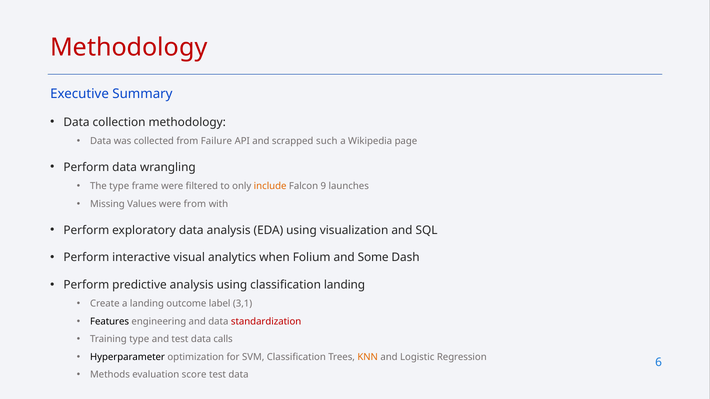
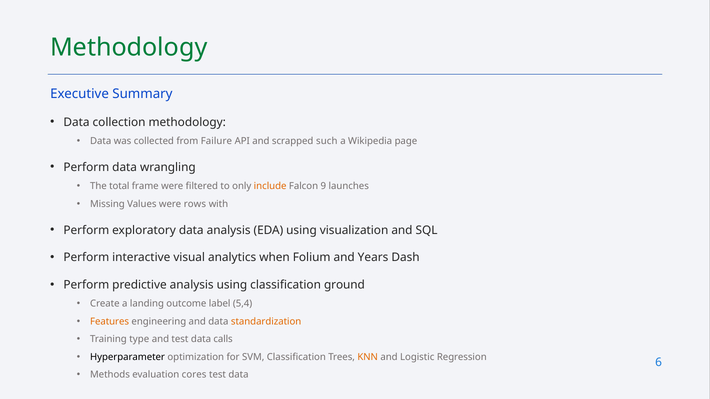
Methodology colour: red -> green (129, 47)
The type: type -> total (119, 186)
were from: from -> rows (195, 204)
Some: Some -> Years (373, 258)
classification landing: landing -> ground (344, 285)
3,1: 3,1 -> 5,4 (243, 304)
Features colour: black -> orange (110, 322)
standardization colour: red -> orange (266, 322)
score: score -> cores (194, 375)
